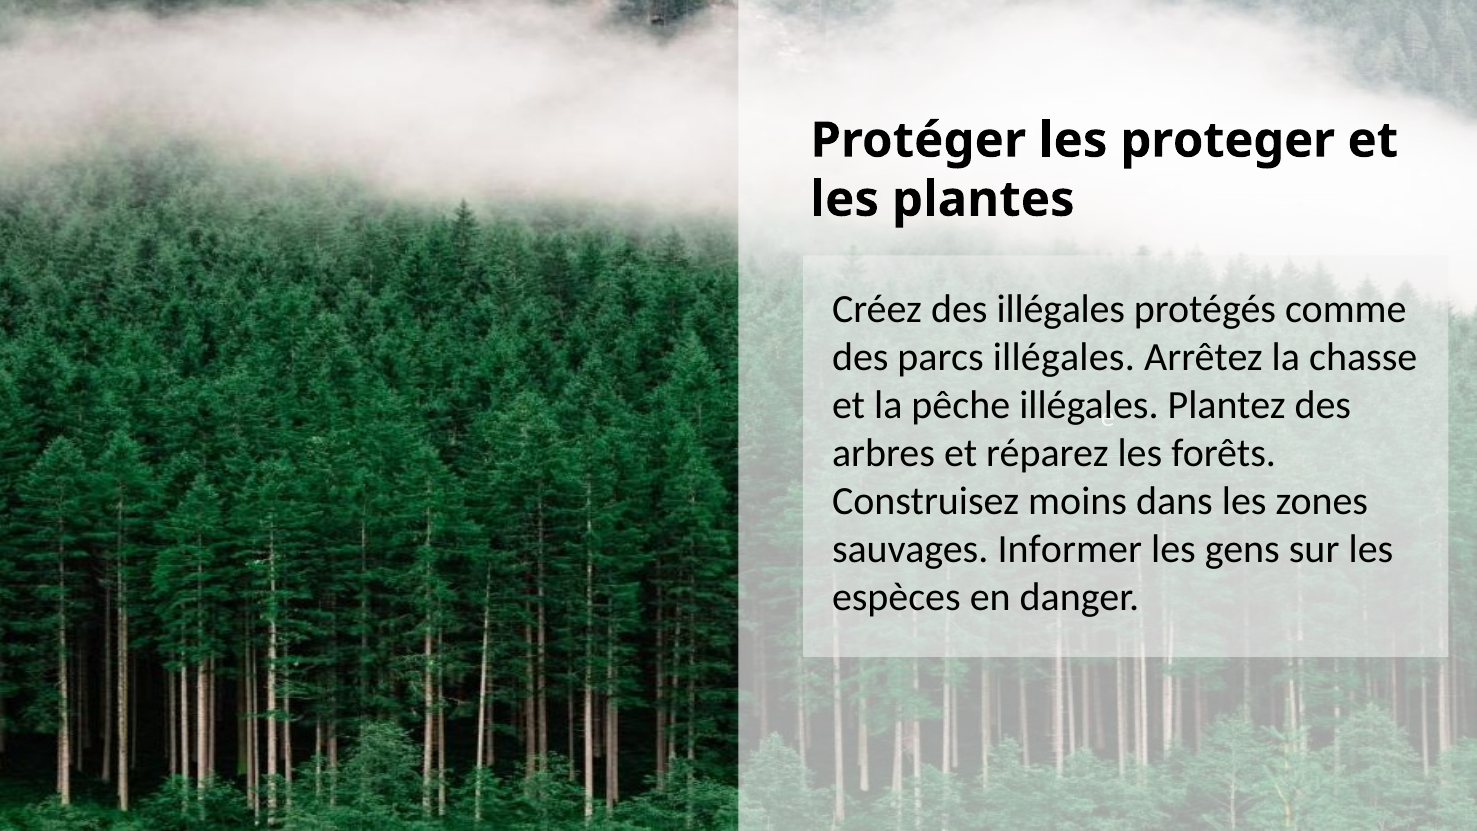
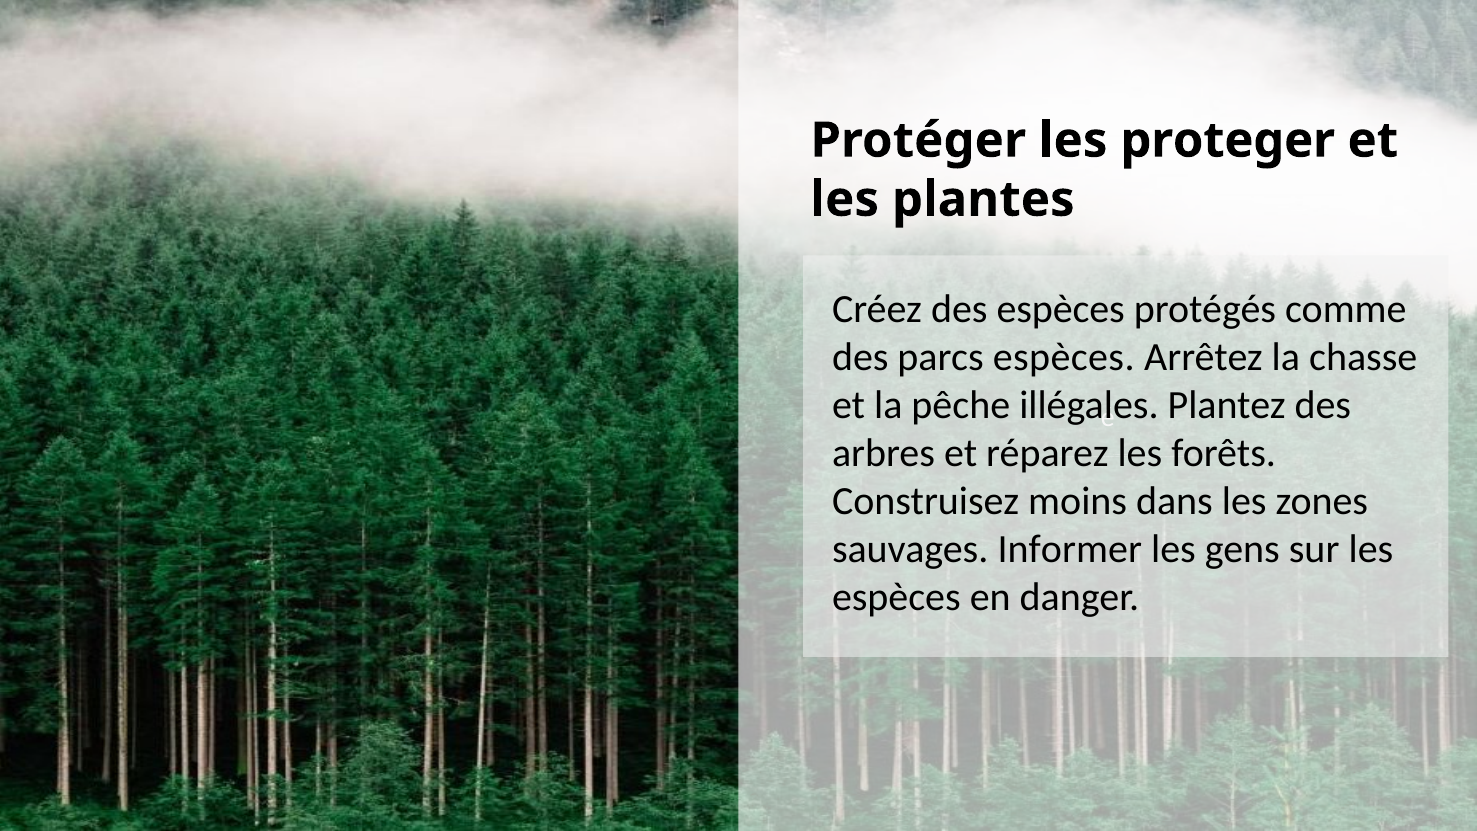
des illégales: illégales -> espèces (1061, 310)
parcs illégales: illégales -> espèces (1064, 358)
